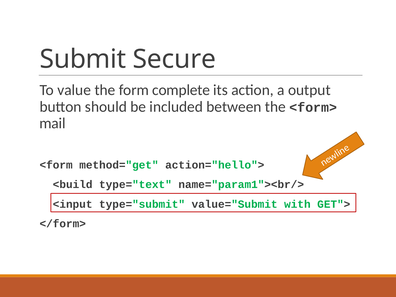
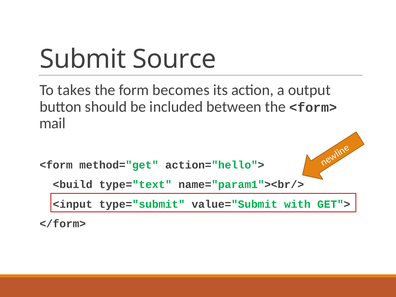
Secure: Secure -> Source (174, 59)
value: value -> takes (74, 90)
complete: complete -> becomes (181, 90)
